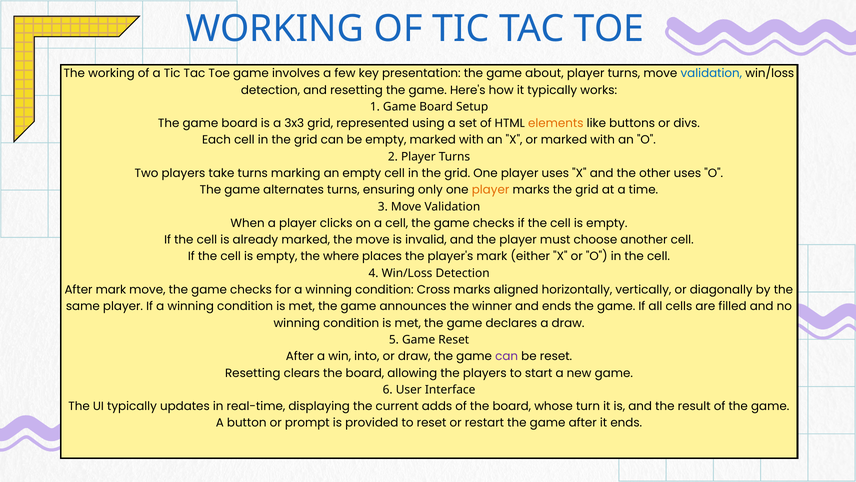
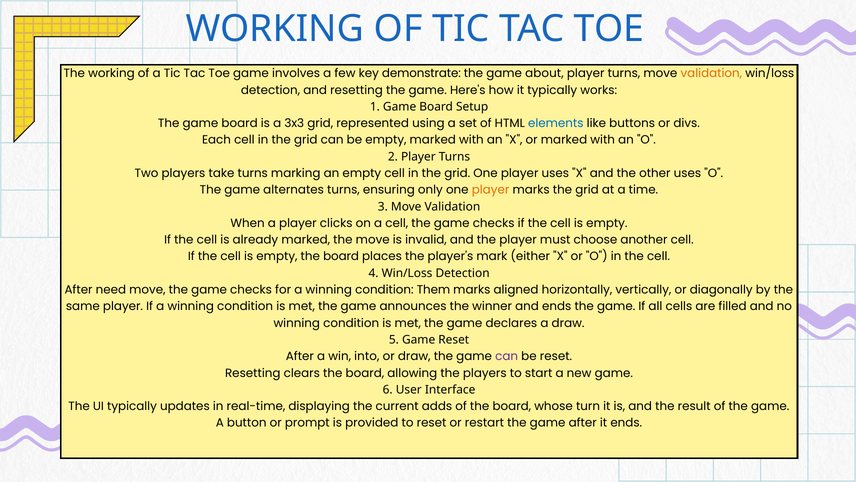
presentation: presentation -> demonstrate (421, 73)
validation colour: blue -> orange (711, 73)
elements colour: orange -> blue (556, 123)
empty the where: where -> board (341, 256)
After mark: mark -> need (111, 290)
Cross: Cross -> Them (433, 290)
